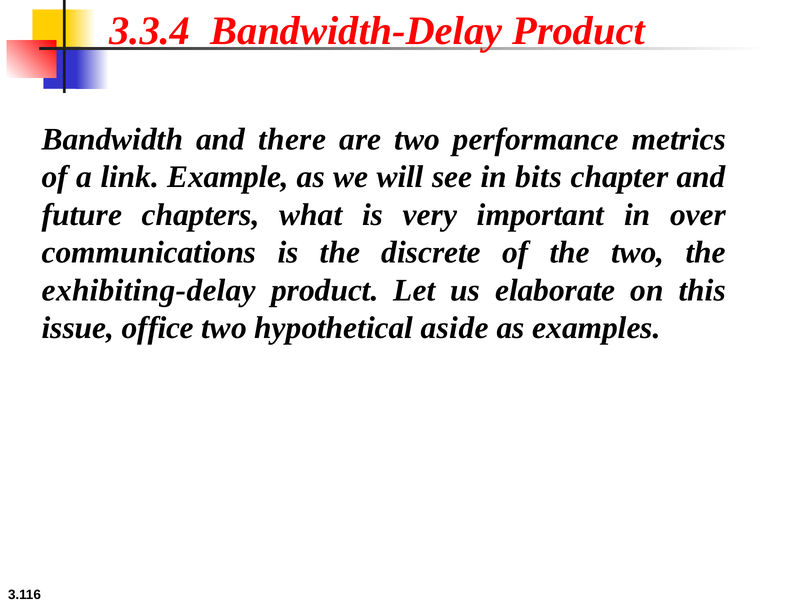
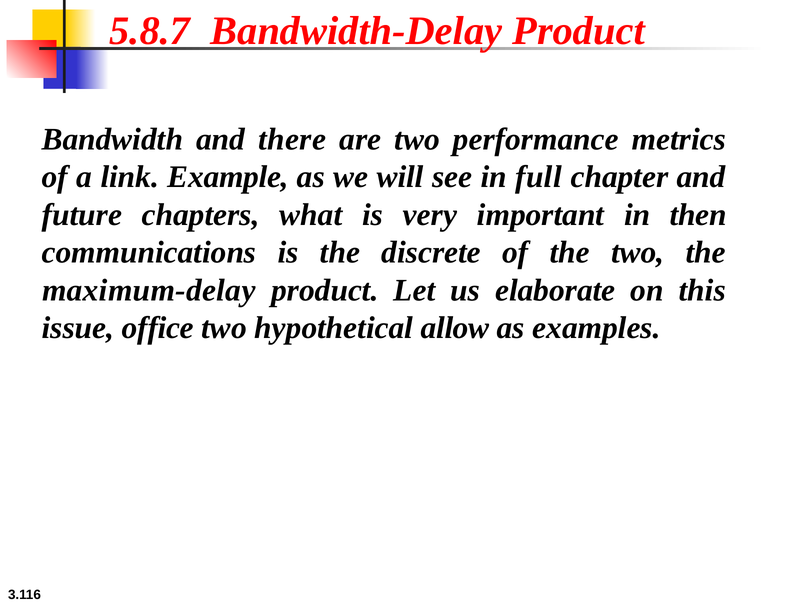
3.3.4: 3.3.4 -> 5.8.7 (150, 31)
bits: bits -> full (539, 177)
over: over -> then (698, 215)
exhibiting-delay: exhibiting-delay -> maximum-delay (149, 291)
aside: aside -> allow (455, 328)
